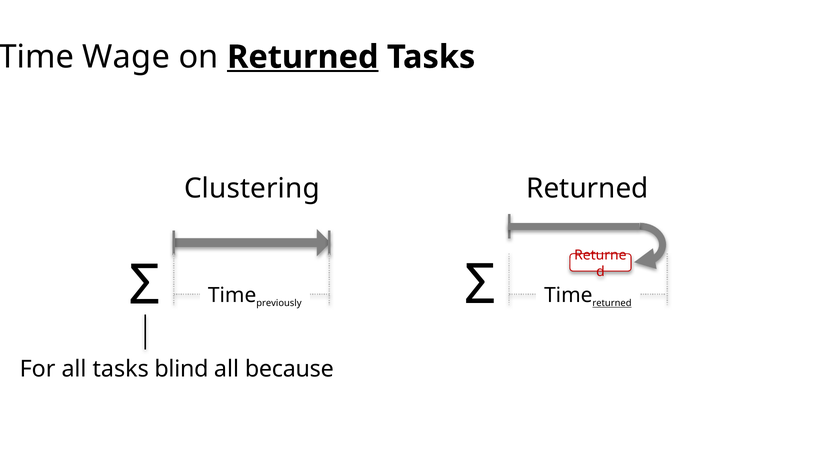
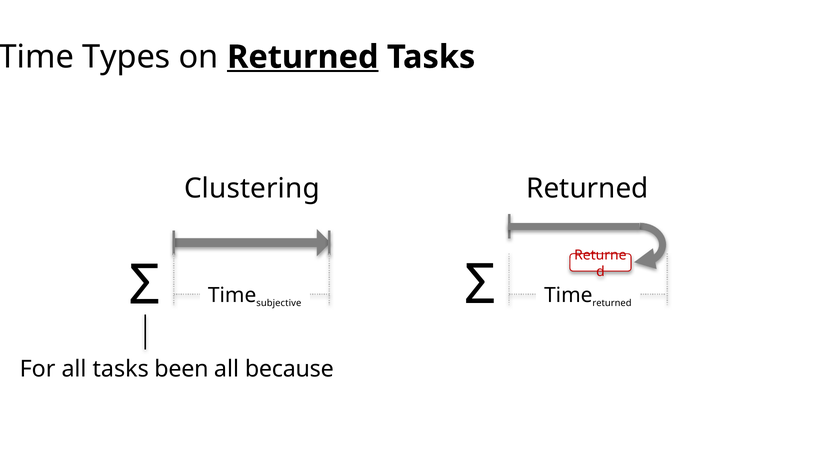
Wage: Wage -> Types (126, 57)
previously: previously -> subjective (279, 303)
returned underline: present -> none (612, 303)
blind: blind -> been (181, 369)
